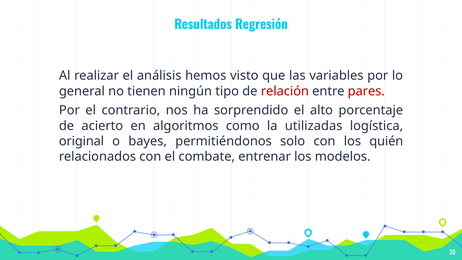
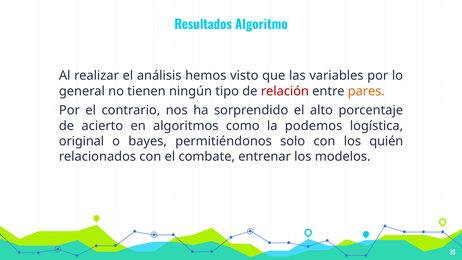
Regresión: Regresión -> Algoritmo (261, 25)
pares colour: red -> orange (366, 91)
utilizadas: utilizadas -> podemos (314, 126)
